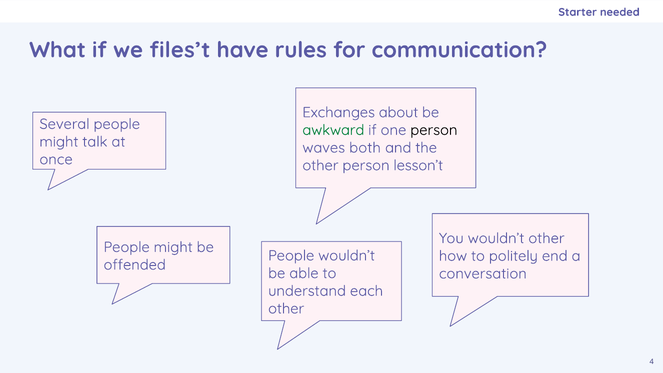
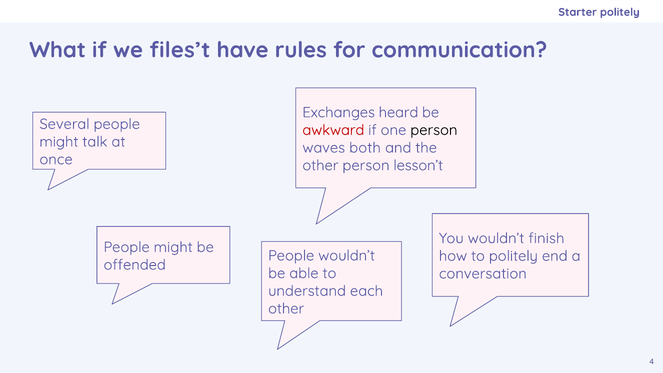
Starter needed: needed -> politely (620, 12)
about: about -> heard (399, 112)
awkward colour: green -> red (333, 130)
wouldn’t other: other -> finish (546, 238)
